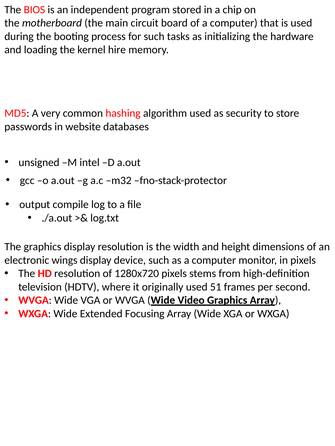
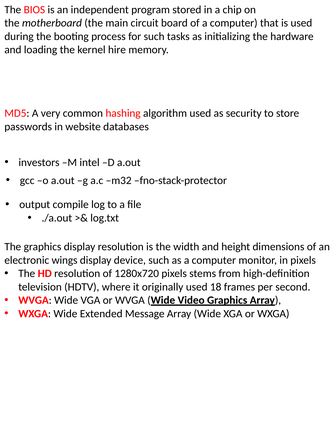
unsigned: unsigned -> investors (39, 163)
51: 51 -> 18 (216, 287)
Focusing: Focusing -> Message (145, 314)
